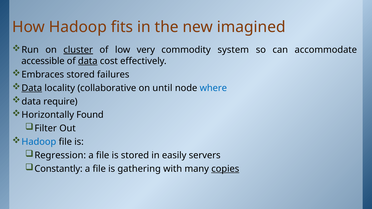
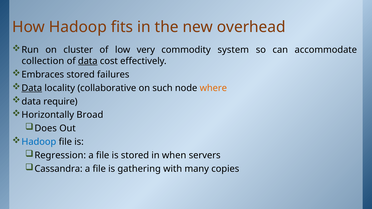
imagined: imagined -> overhead (251, 27)
cluster underline: present -> none (78, 50)
accessible: accessible -> collection (43, 61)
until: until -> such (163, 88)
where colour: blue -> orange (213, 88)
Found: Found -> Broad (90, 115)
Filter: Filter -> Does (46, 129)
easily: easily -> when (174, 156)
Constantly: Constantly -> Cassandra (59, 169)
copies underline: present -> none (225, 169)
